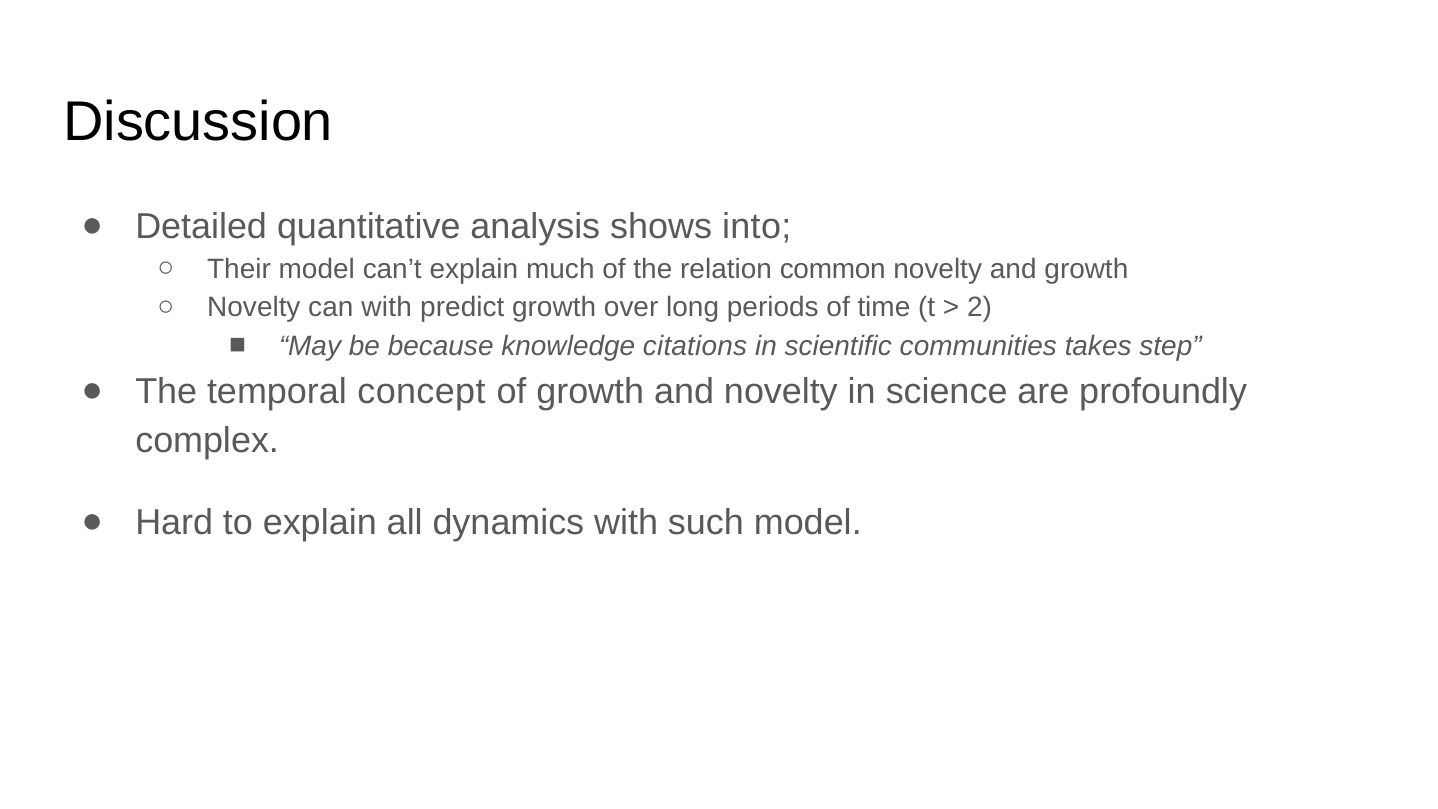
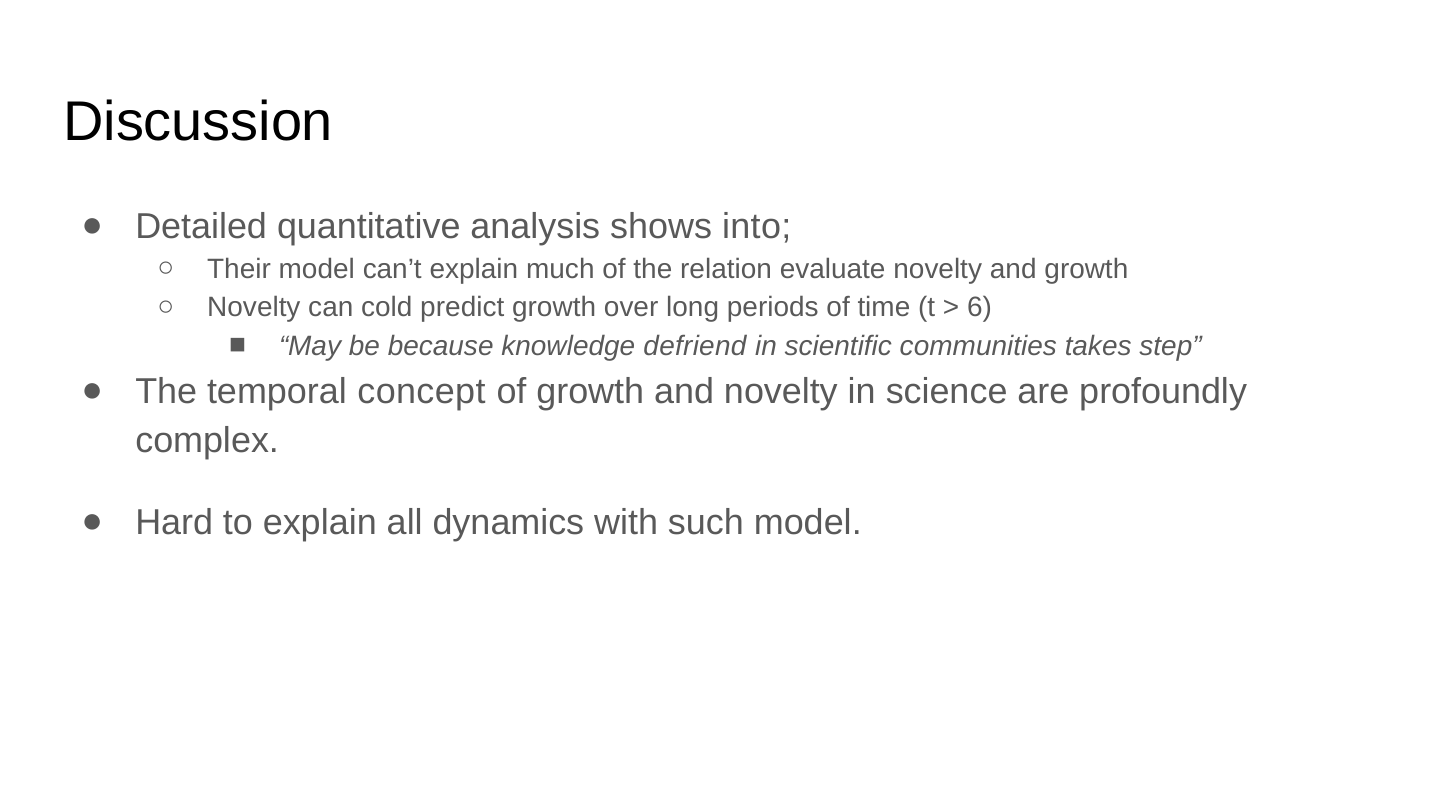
common: common -> evaluate (833, 269)
can with: with -> cold (387, 307)
2: 2 -> 6 (980, 307)
citations: citations -> defriend (695, 346)
